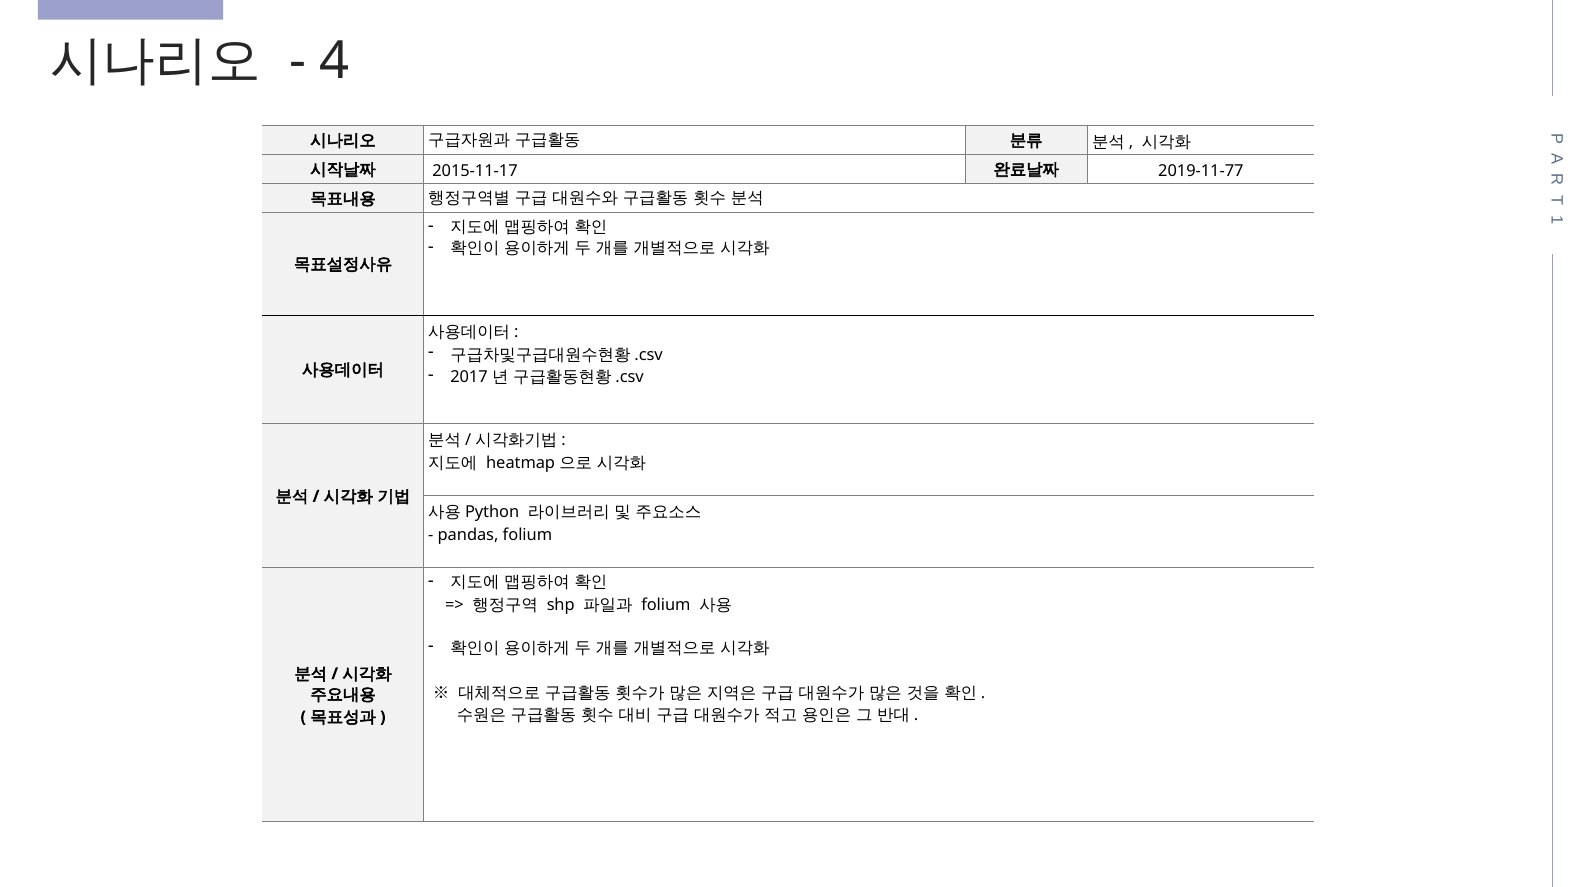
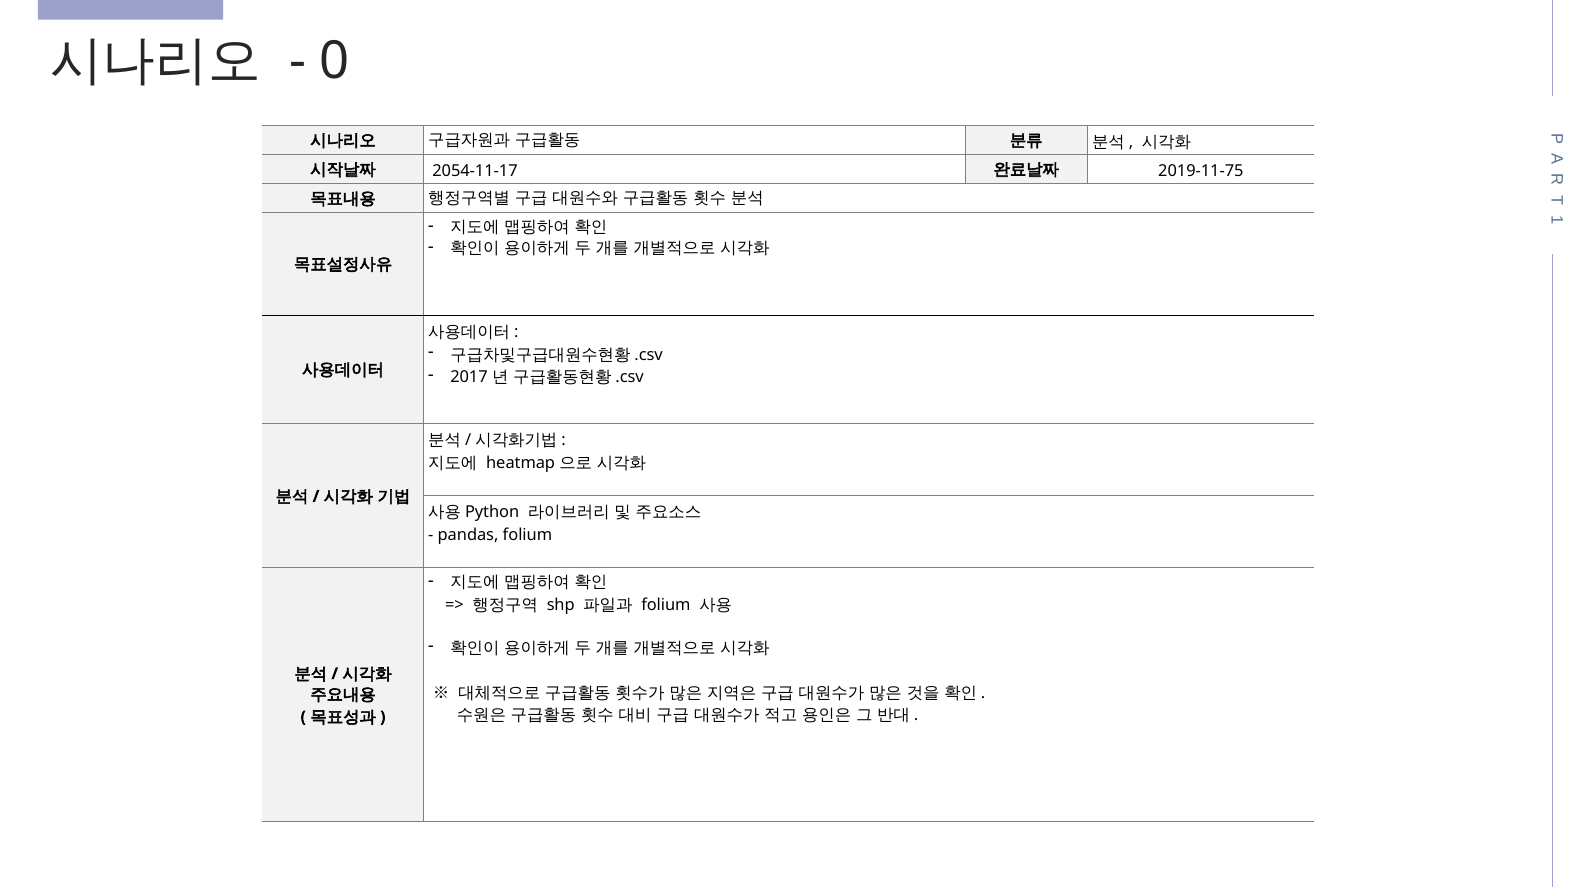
4: 4 -> 0 (335, 61)
2015-11-17: 2015-11-17 -> 2054-11-17 (475, 171)
2019-11-77: 2019-11-77 -> 2019-11-75 (1201, 171)
